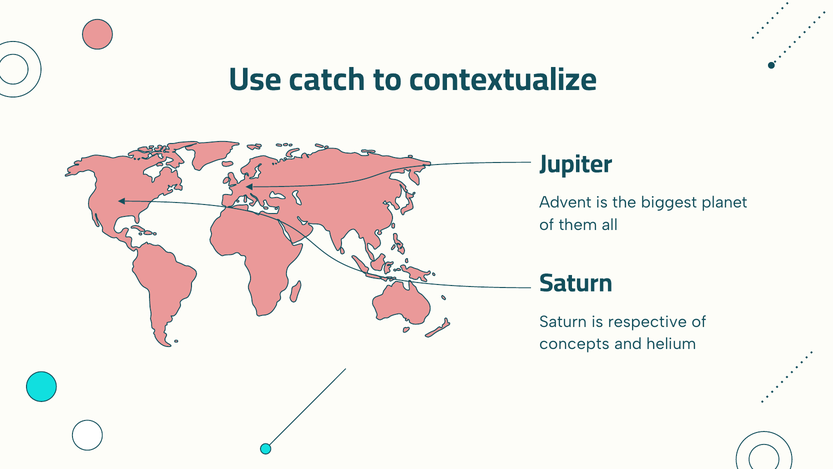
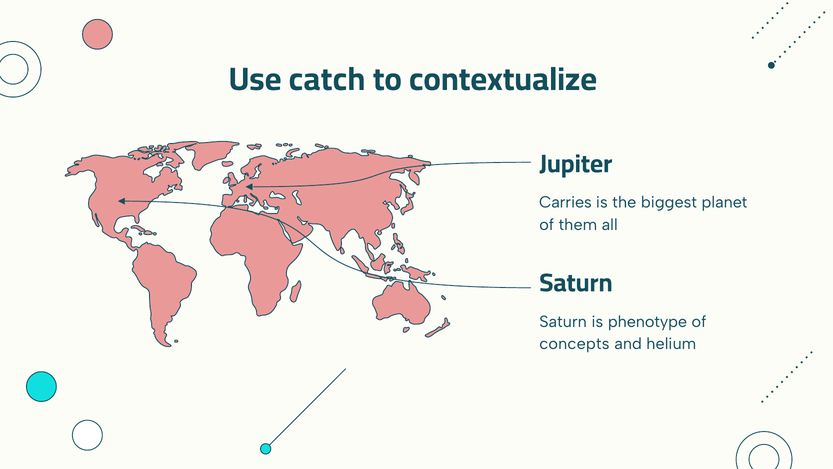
Advent: Advent -> Carries (565, 202)
respective: respective -> phenotype (648, 321)
